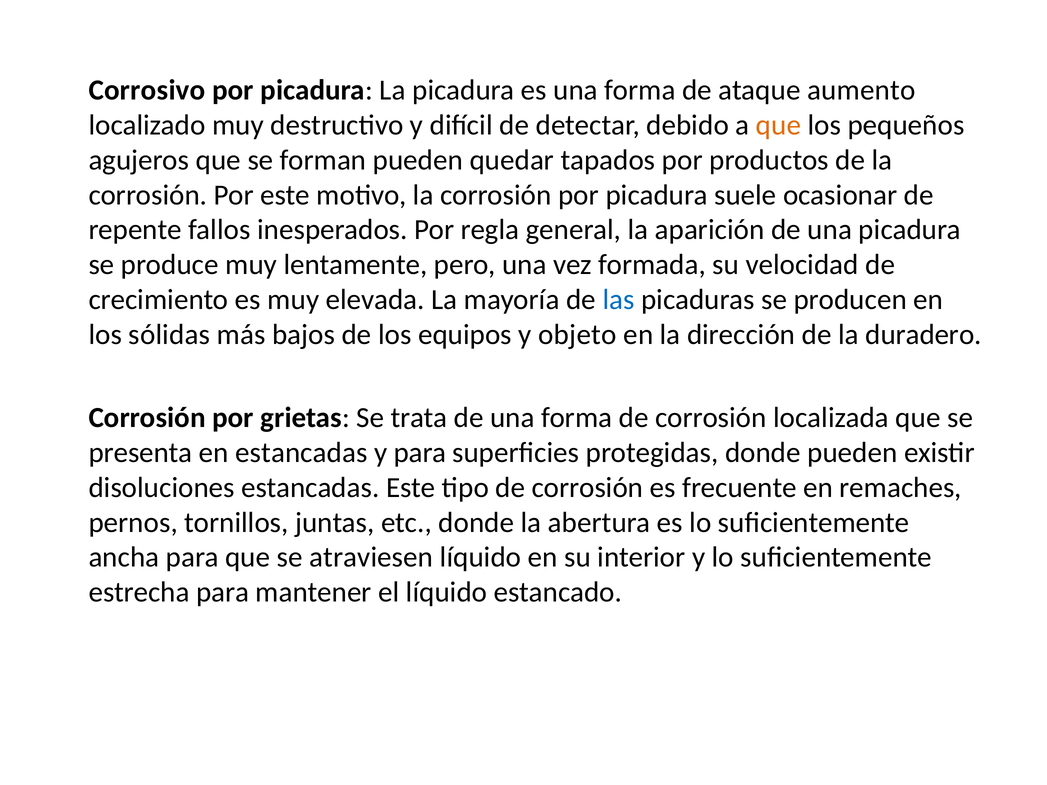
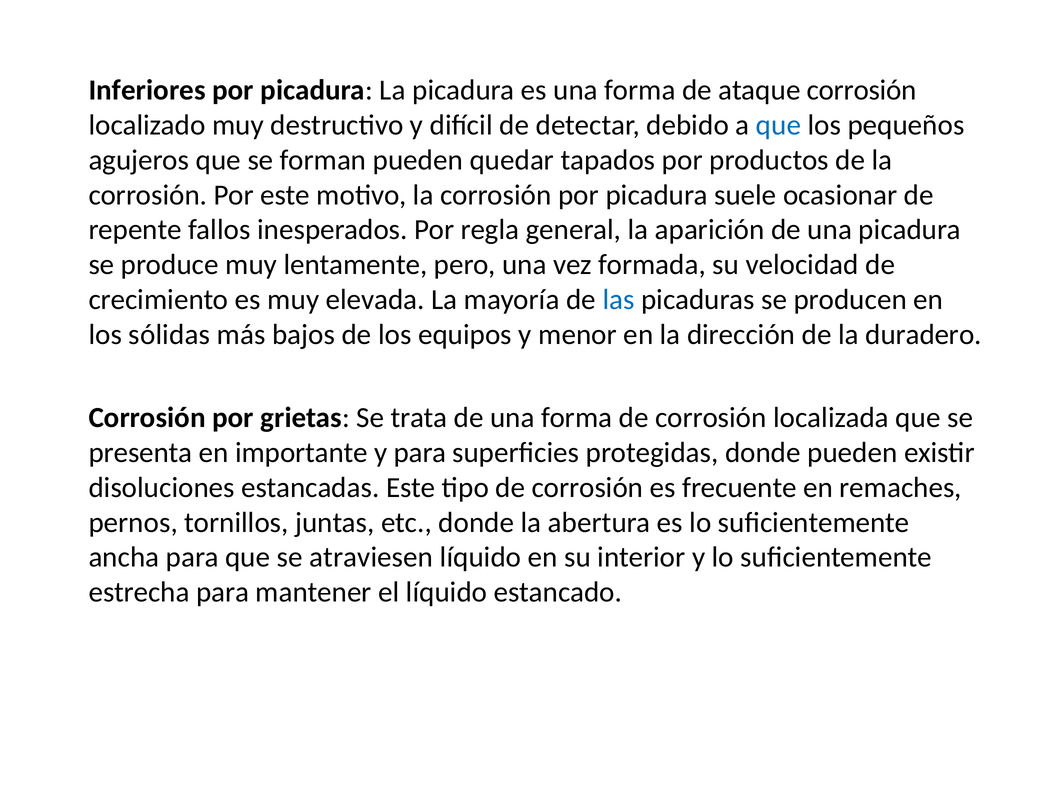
Corrosivo: Corrosivo -> Inferiores (147, 90)
ataque aumento: aumento -> corrosión (862, 90)
que colour: orange -> blue (778, 125)
objeto: objeto -> menor (578, 335)
en estancadas: estancadas -> importante (302, 453)
